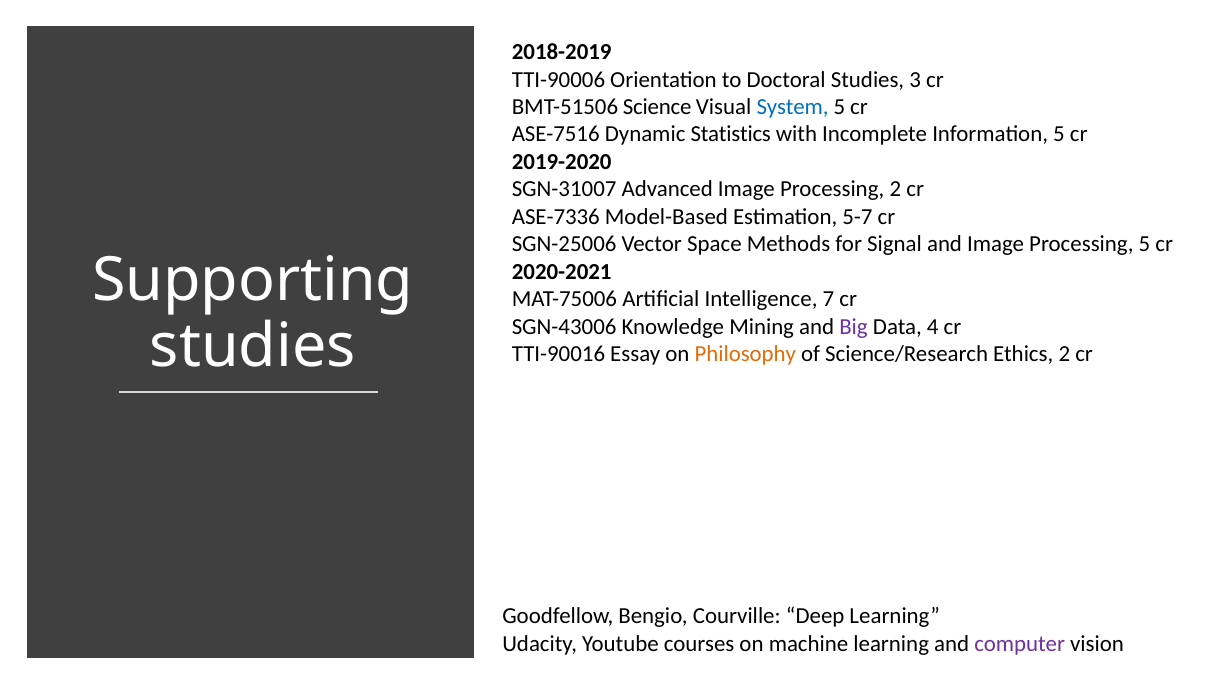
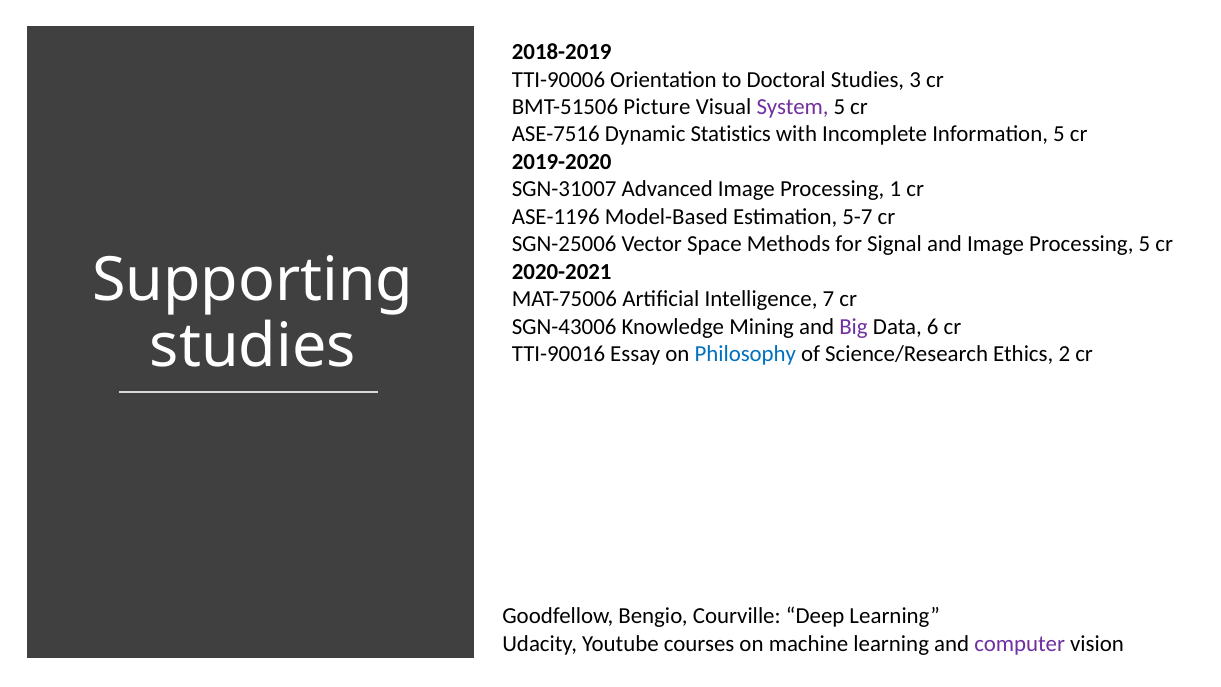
Science: Science -> Picture (657, 107)
System colour: blue -> purple (793, 107)
Processing 2: 2 -> 1 (895, 189)
ASE-7336: ASE-7336 -> ASE-1196 (556, 217)
4: 4 -> 6 (933, 327)
Philosophy colour: orange -> blue (745, 354)
